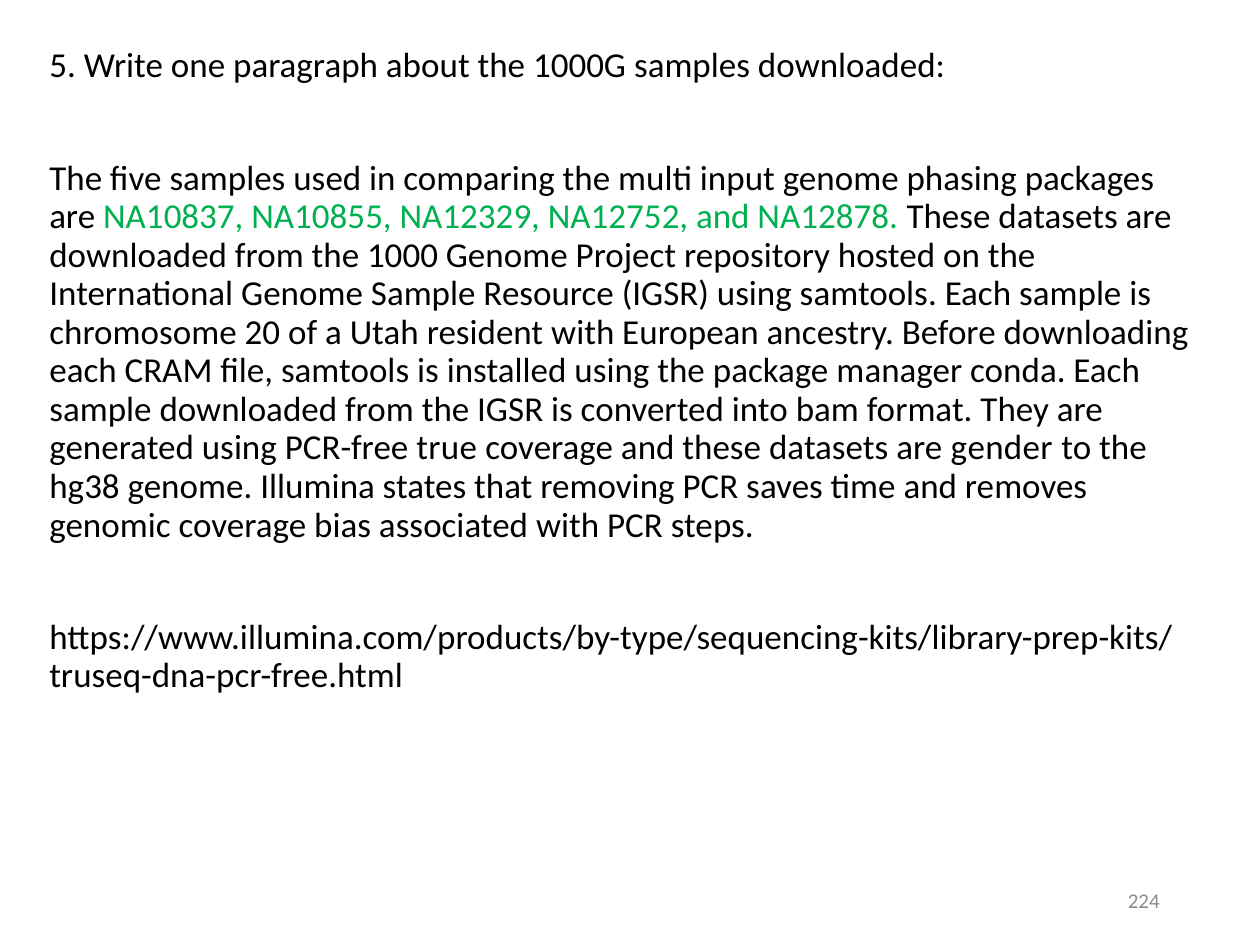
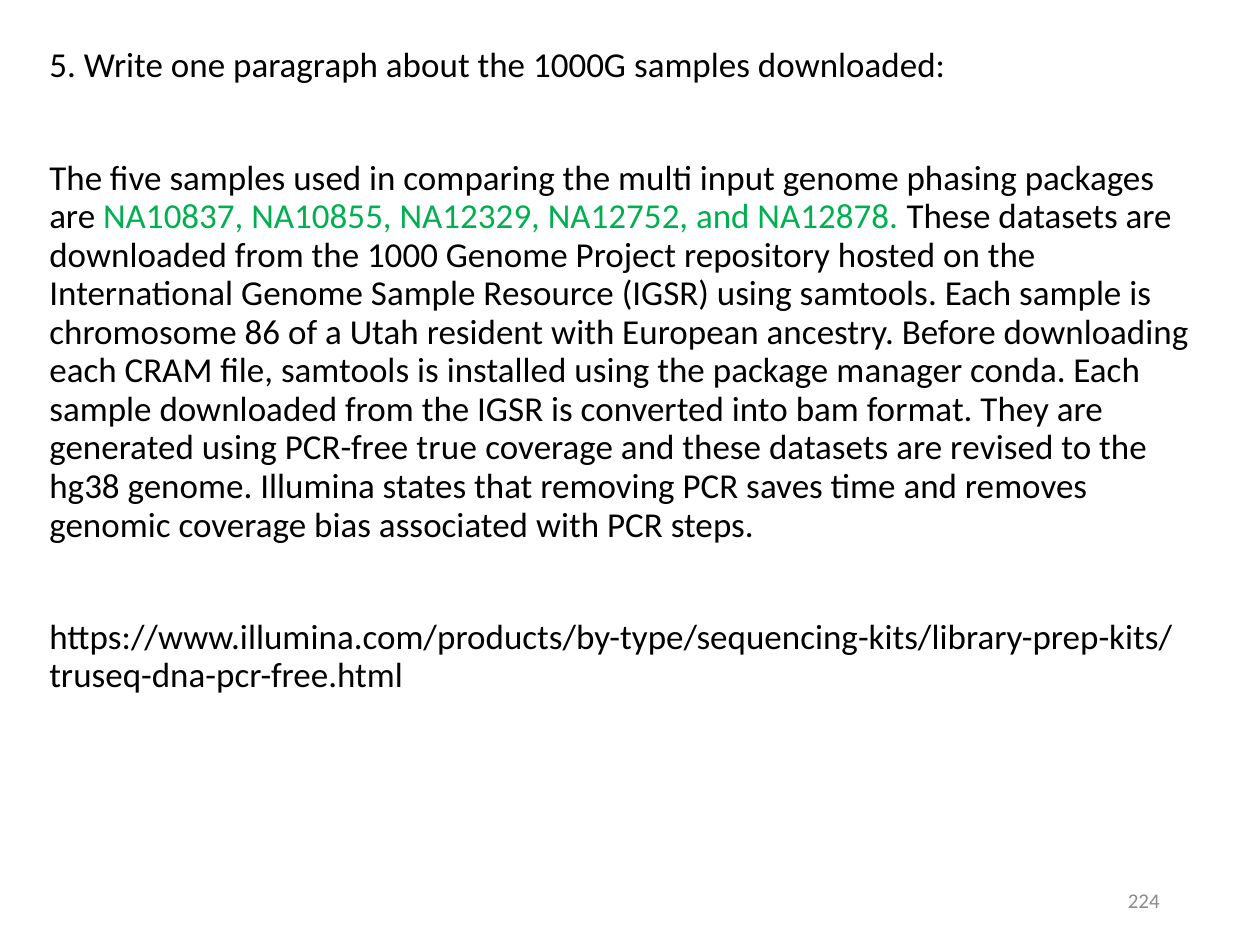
20: 20 -> 86 (262, 333)
gender: gender -> revised (1002, 448)
